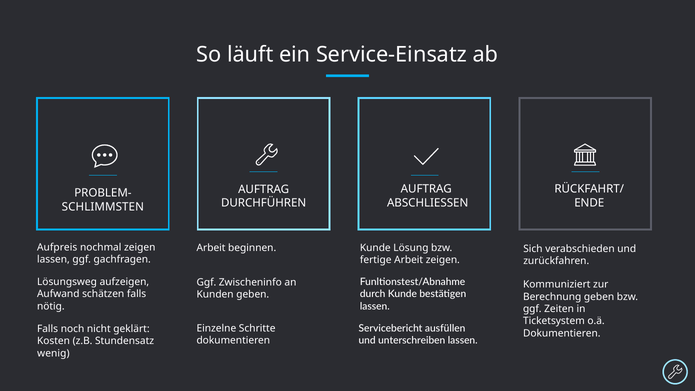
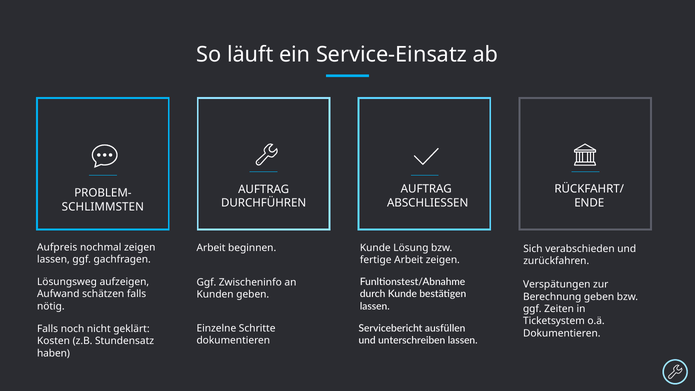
Kommuniziert: Kommuniziert -> Verspätungen (557, 284)
wenig: wenig -> haben (53, 353)
